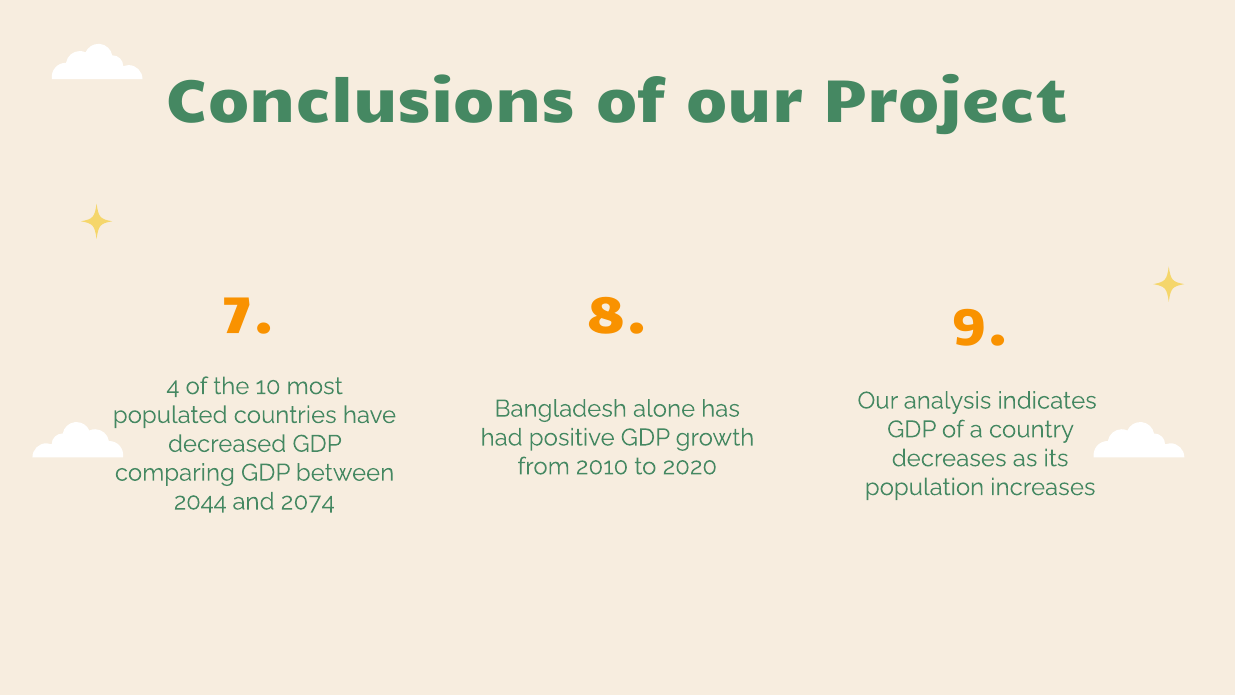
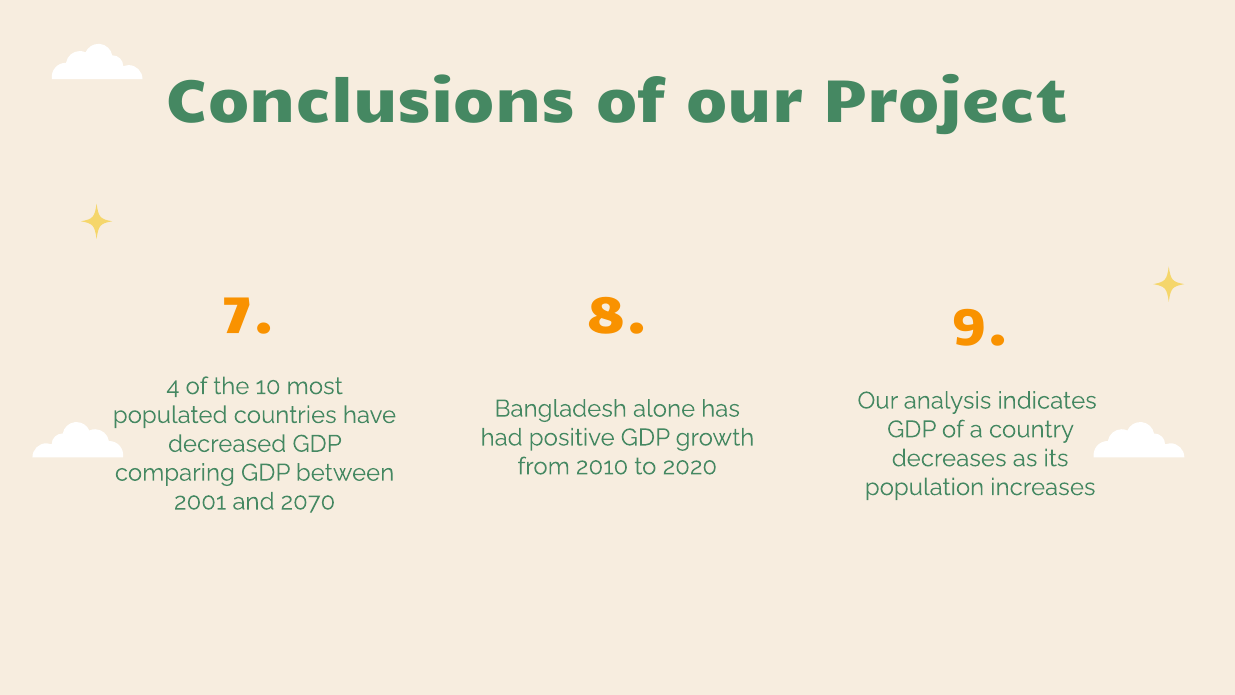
2044: 2044 -> 2001 (200, 501)
2074: 2074 -> 2070 (308, 501)
